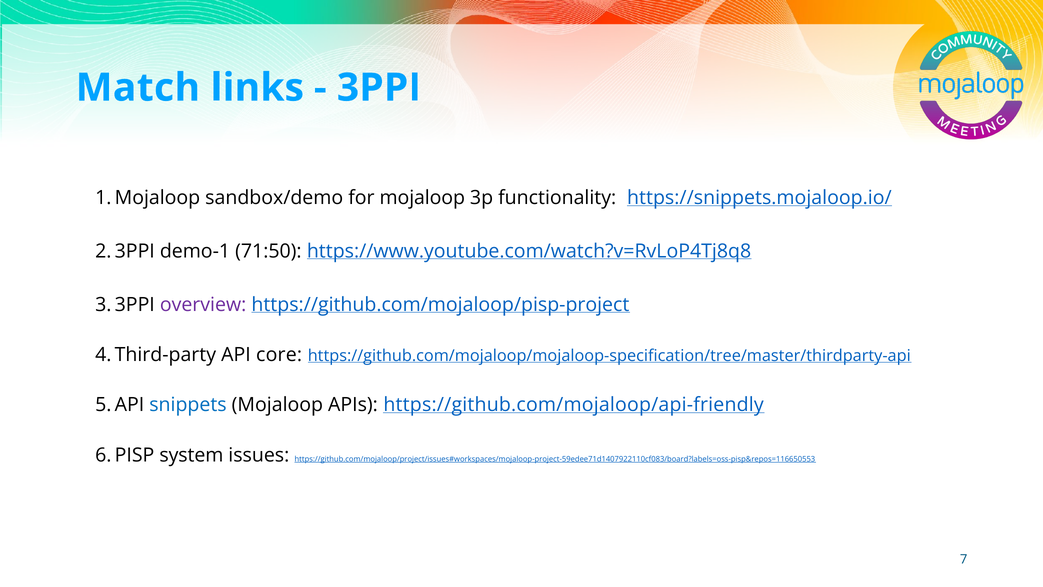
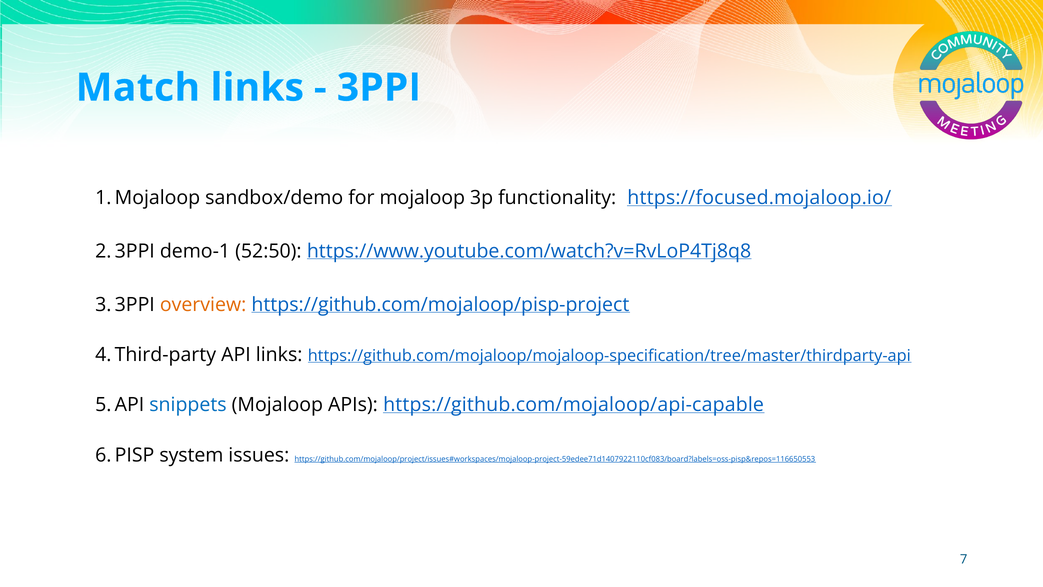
https://snippets.mojaloop.io/: https://snippets.mojaloop.io/ -> https://focused.mojaloop.io/ (759, 198)
71:50: 71:50 -> 52:50 (268, 251)
overview colour: purple -> orange (203, 304)
API core: core -> links (279, 355)
https://github.com/mojaloop/api-friendly: https://github.com/mojaloop/api-friendly -> https://github.com/mojaloop/api-capable (574, 405)
